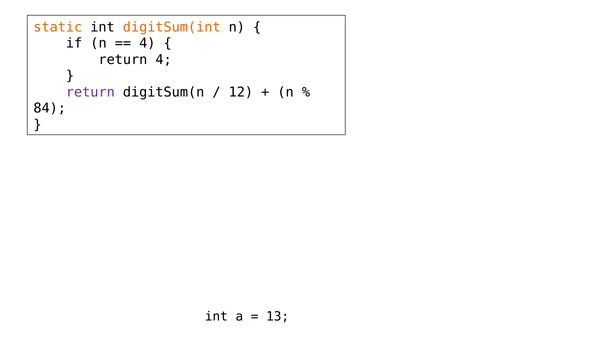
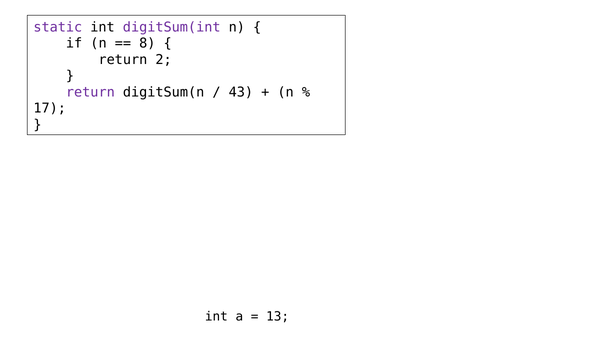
static colour: orange -> purple (58, 27)
digitSum(int colour: orange -> purple (172, 27)
4: 4 -> 8 (147, 43)
return 4: 4 -> 2 (164, 60)
12: 12 -> 43 (241, 92)
84: 84 -> 17 (50, 108)
